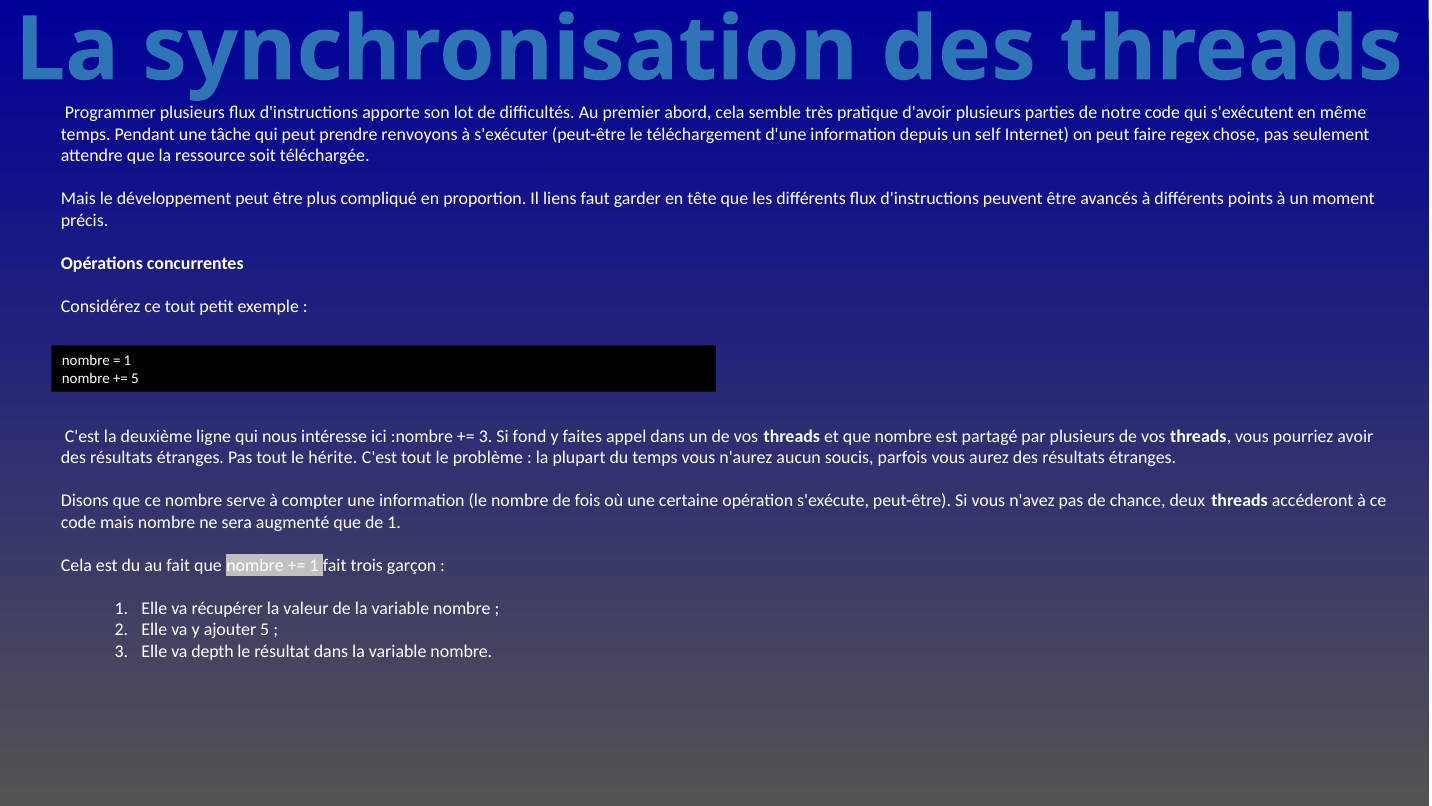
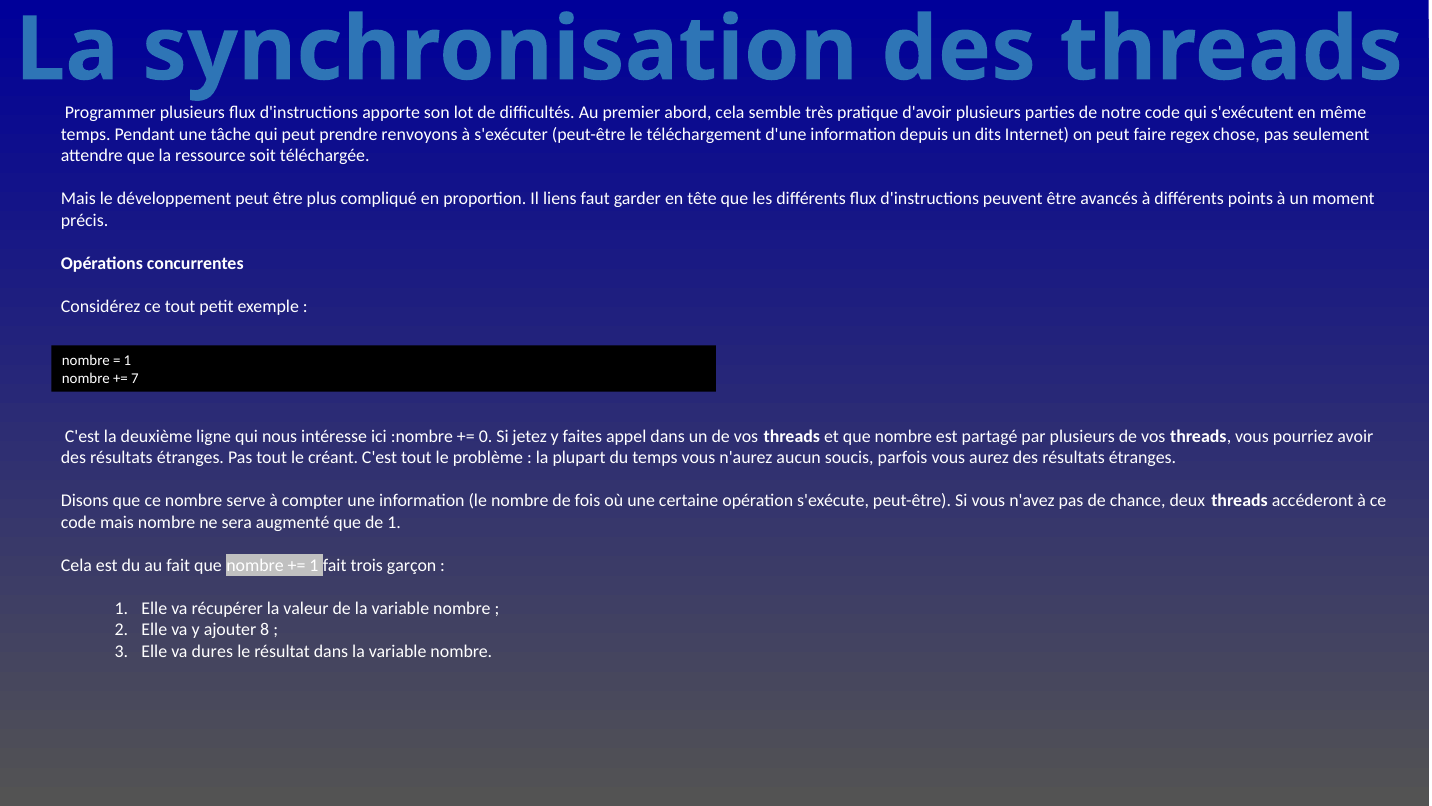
self: self -> dits (988, 134)
5: 5 -> 7 (135, 378)
3: 3 -> 0 (486, 436)
fond: fond -> jetez (530, 436)
hérite: hérite -> créant (333, 458)
ajouter 5: 5 -> 8 (265, 630)
depth: depth -> dures (212, 651)
